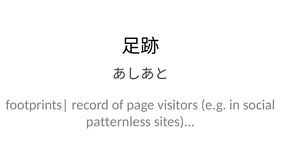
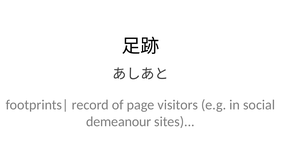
patternless: patternless -> demeanour (119, 122)
